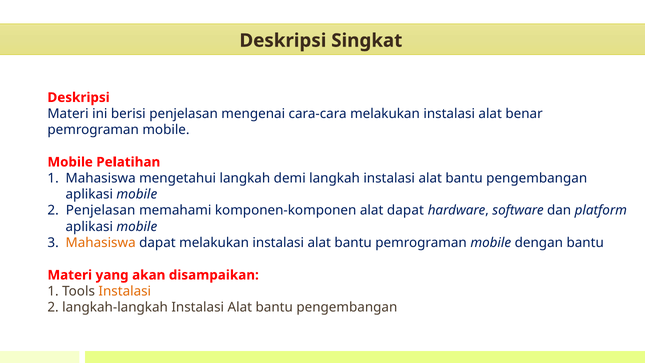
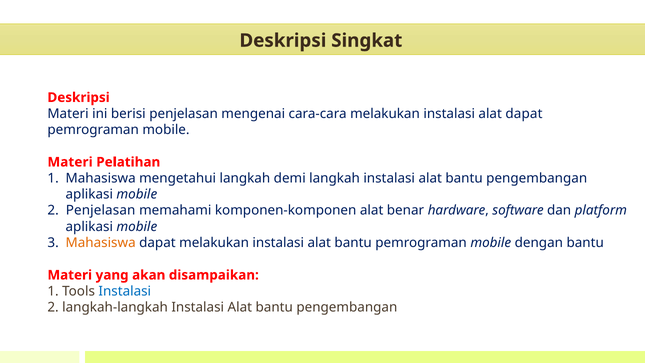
alat benar: benar -> dapat (524, 114)
Mobile: Mobile -> Materi (70, 162)
alat dapat: dapat -> benar (405, 210)
Instalasi colour: orange -> blue (125, 291)
